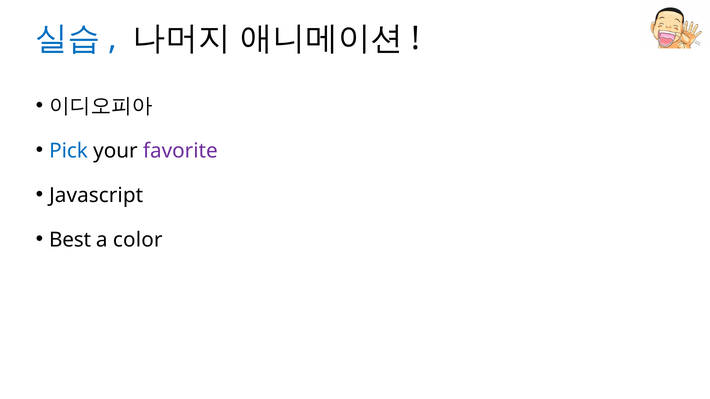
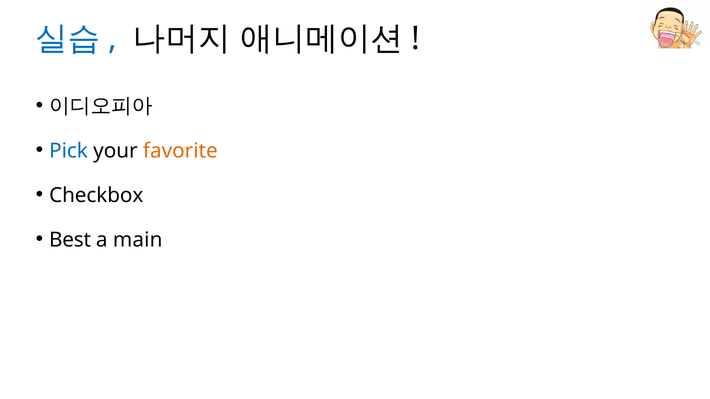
favorite colour: purple -> orange (180, 151)
Javascript: Javascript -> Checkbox (96, 195)
color: color -> main (138, 240)
